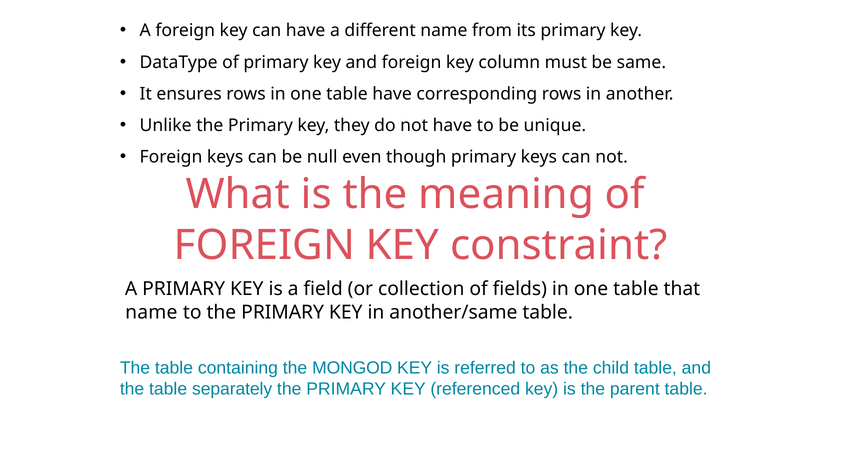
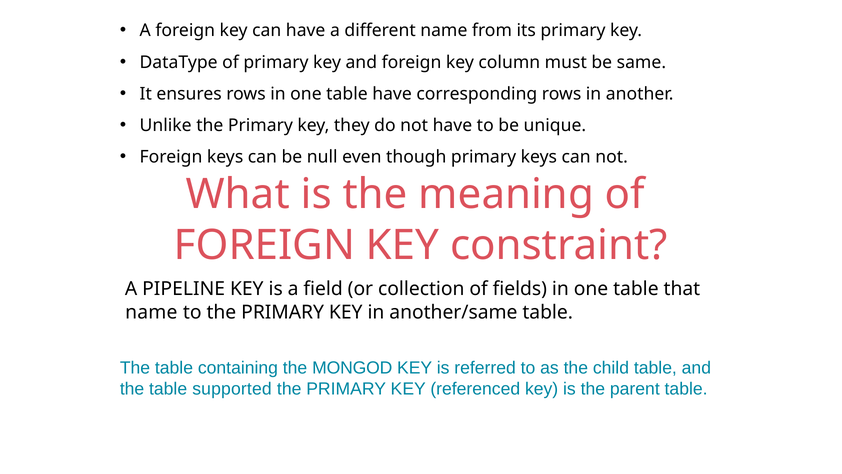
A PRIMARY: PRIMARY -> PIPELINE (184, 289)
separately: separately -> supported (232, 389)
